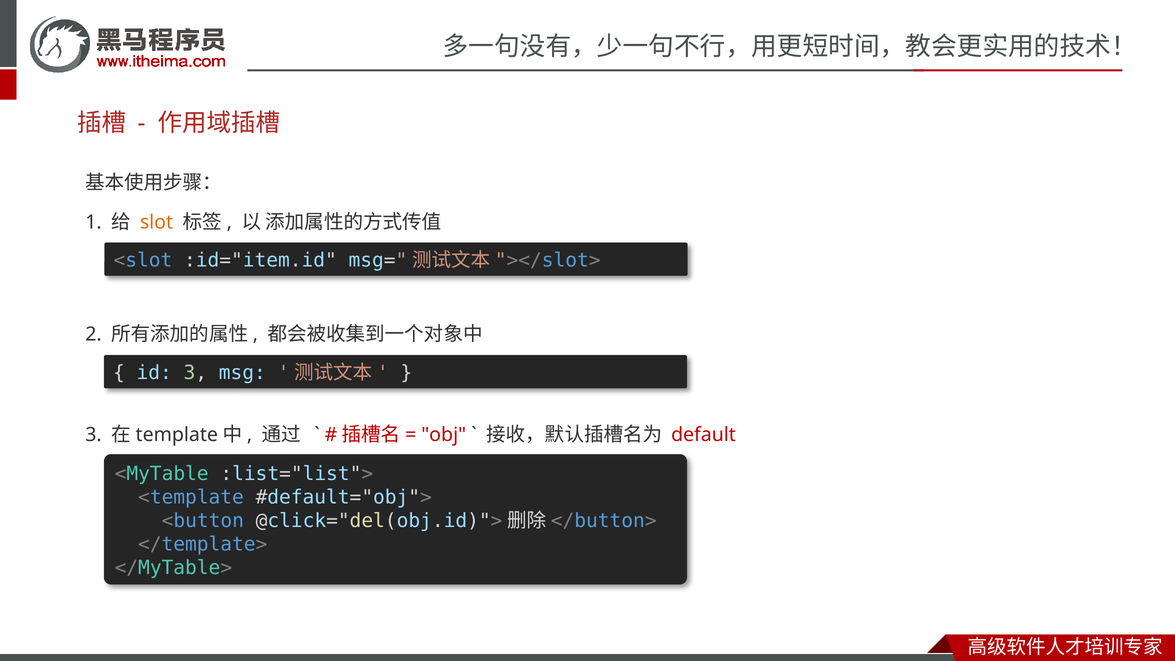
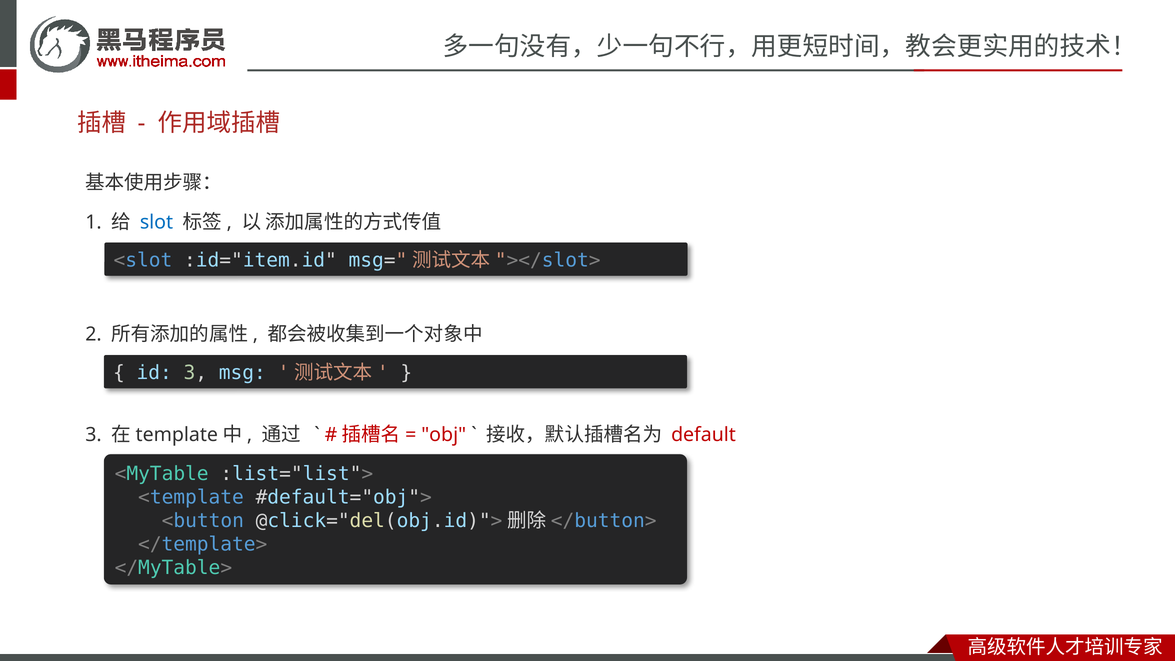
slot colour: orange -> blue (156, 222)
